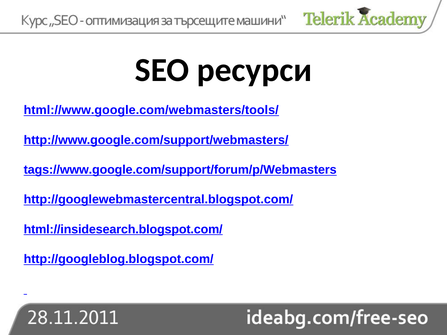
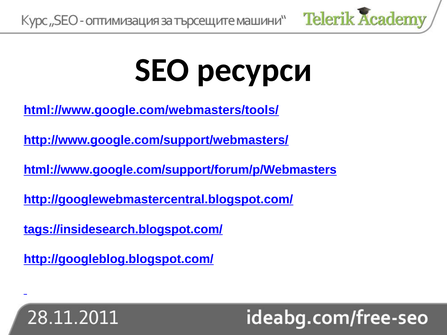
tags://www.google.com/support/forum/p/Webmasters: tags://www.google.com/support/forum/p/Webmasters -> html://www.google.com/support/forum/p/Webmasters (180, 170)
html://insidesearch.blogspot.com/: html://insidesearch.blogspot.com/ -> tags://insidesearch.blogspot.com/ (123, 229)
